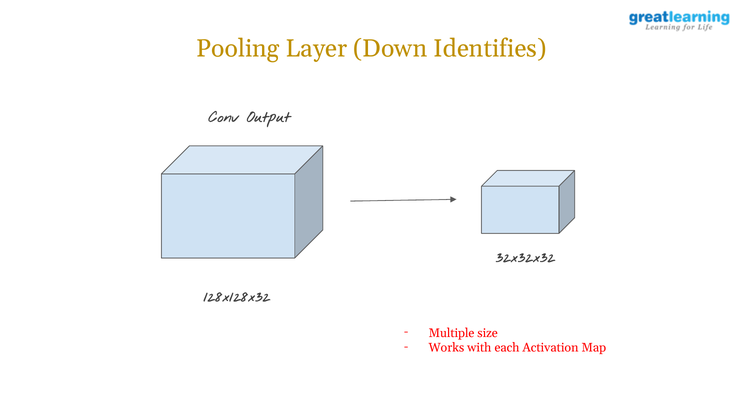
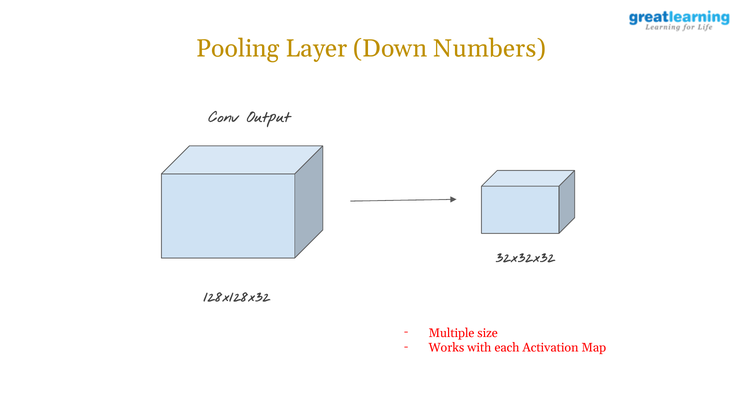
Identifies: Identifies -> Numbers (490, 49)
